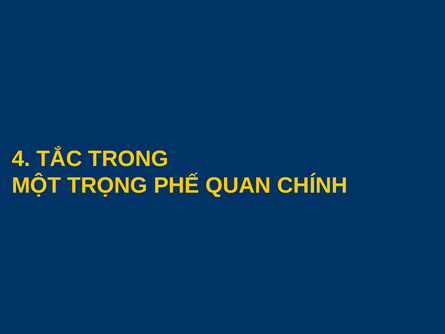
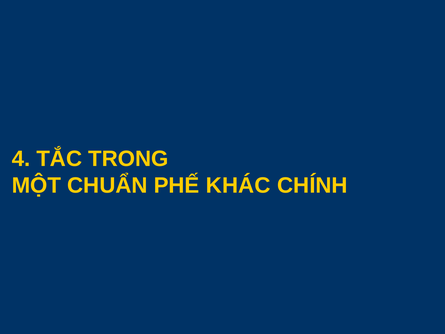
TRỌNG: TRỌNG -> CHUẨN (107, 185)
QUAN: QUAN -> KHÁC (238, 185)
